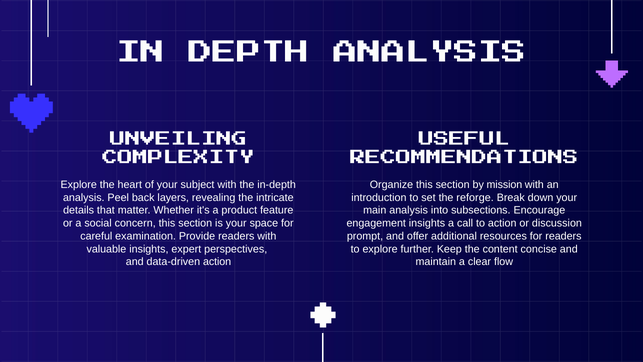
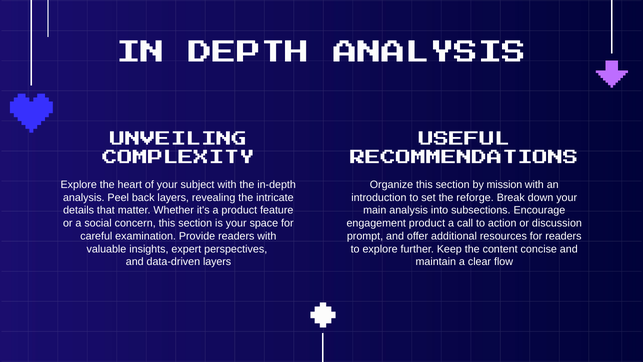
engagement insights: insights -> product (427, 223)
data-driven action: action -> layers (217, 262)
